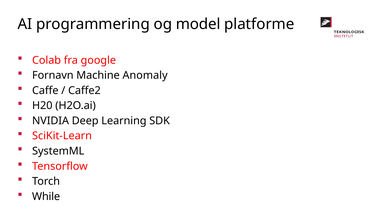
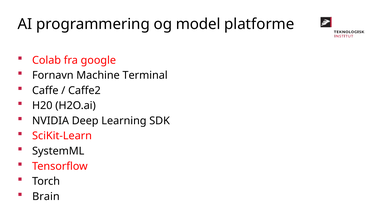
Anomaly: Anomaly -> Terminal (145, 75)
While: While -> Brain (46, 196)
